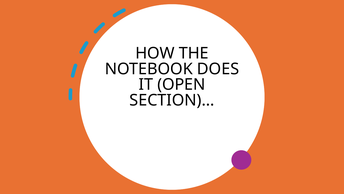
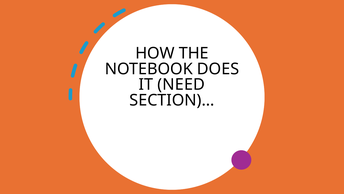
OPEN: OPEN -> NEED (181, 84)
